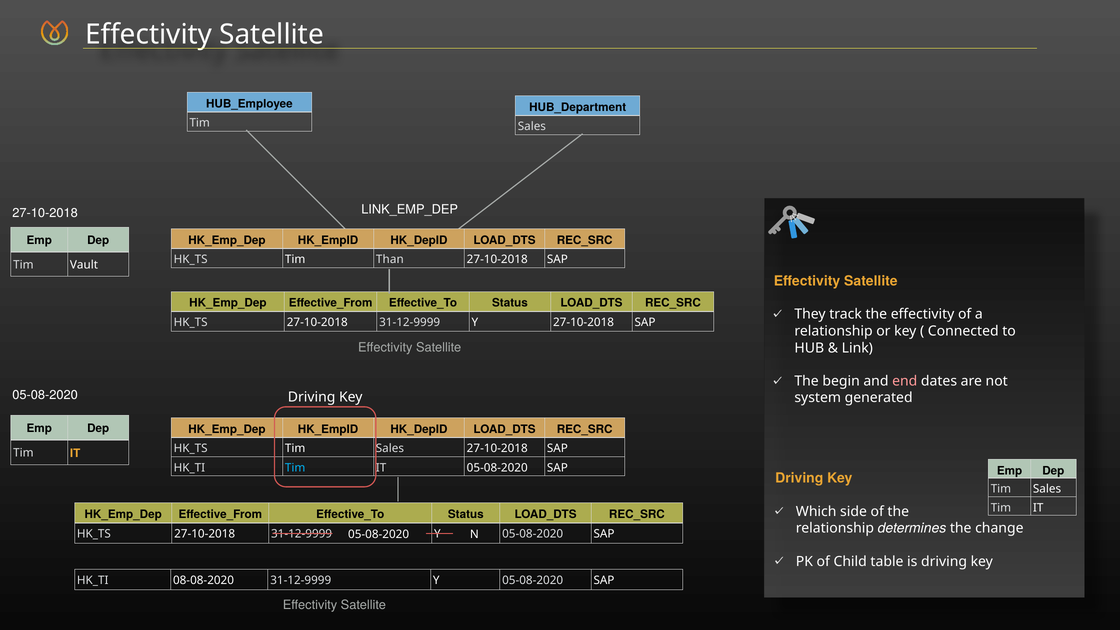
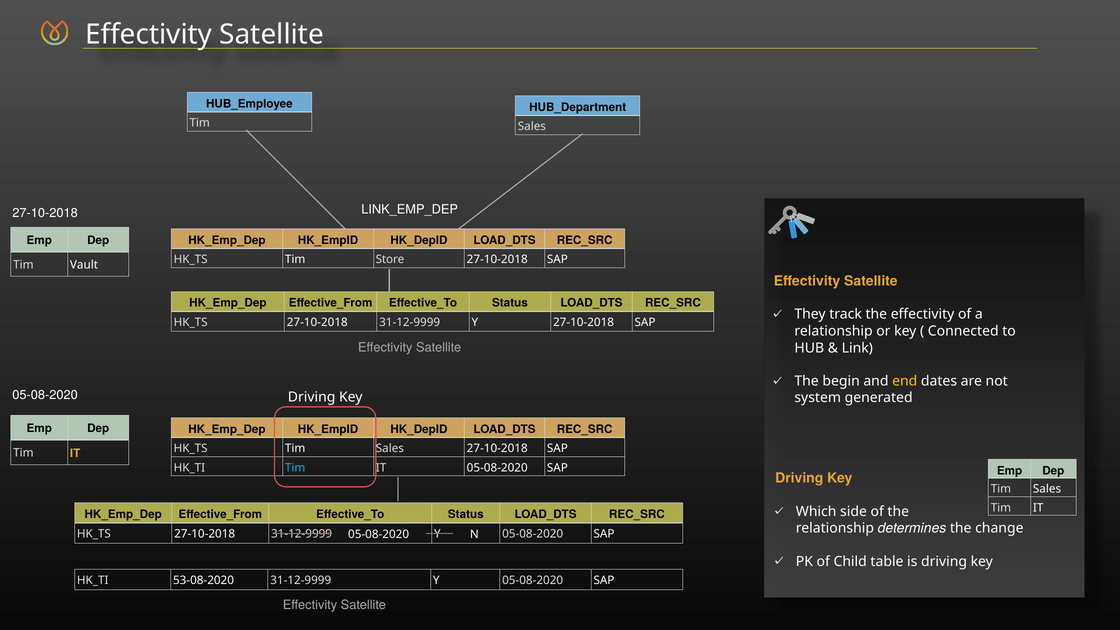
Than: Than -> Store (390, 259)
end colour: pink -> yellow (905, 381)
08-08-2020: 08-08-2020 -> 53-08-2020 (203, 580)
